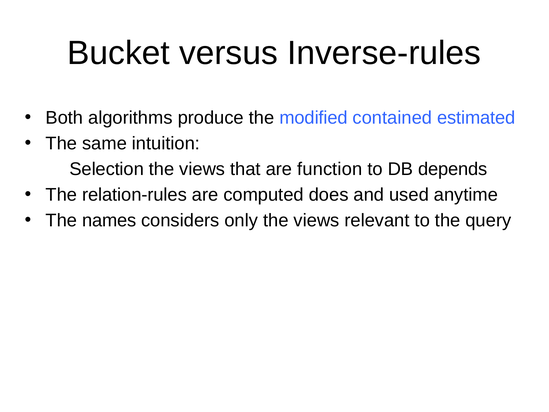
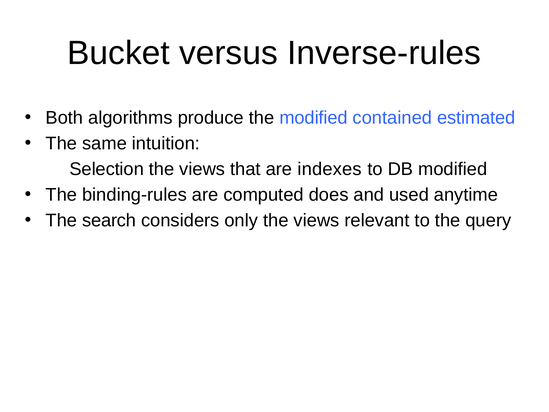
function: function -> indexes (330, 169)
DB depends: depends -> modified (453, 169)
relation-rules: relation-rules -> binding-rules (134, 195)
names: names -> search (109, 220)
